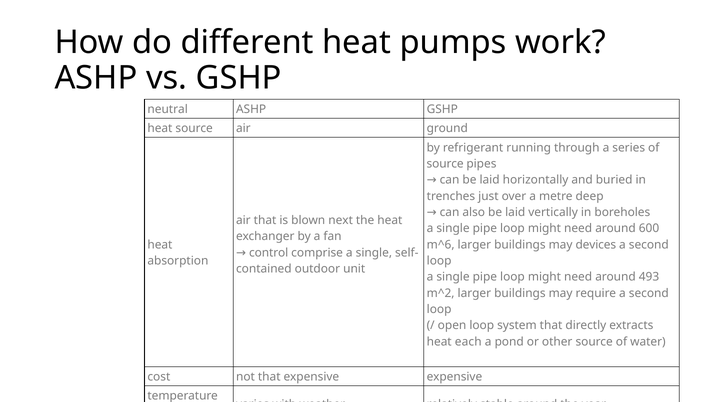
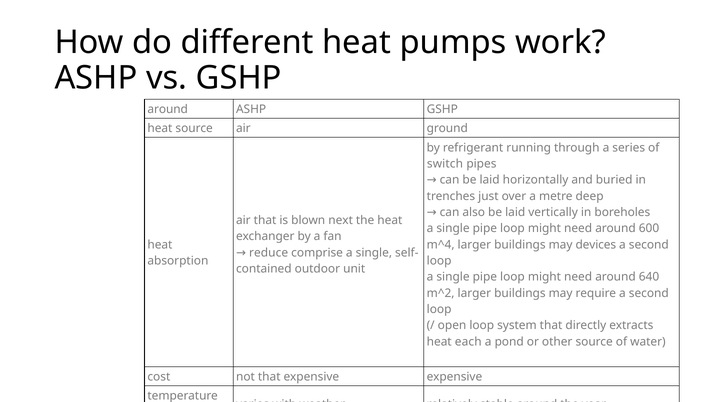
neutral: neutral -> around (168, 109)
source: source -> switch (445, 164)
m^6: m^6 -> m^4 (441, 245)
control: control -> reduce (269, 253)
493: 493 -> 640 (649, 277)
